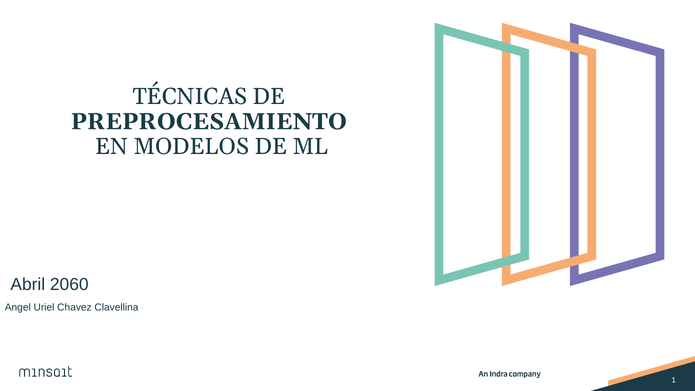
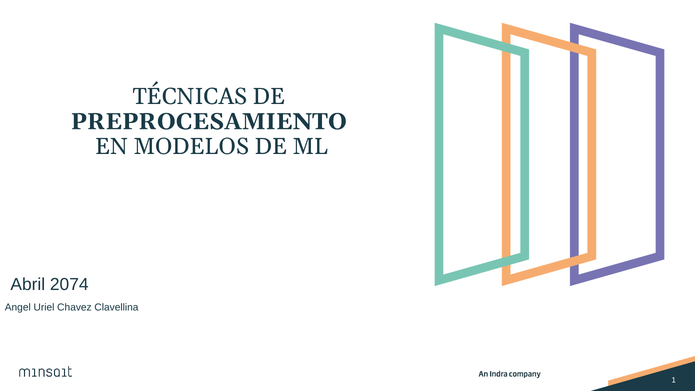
2060: 2060 -> 2074 (69, 284)
